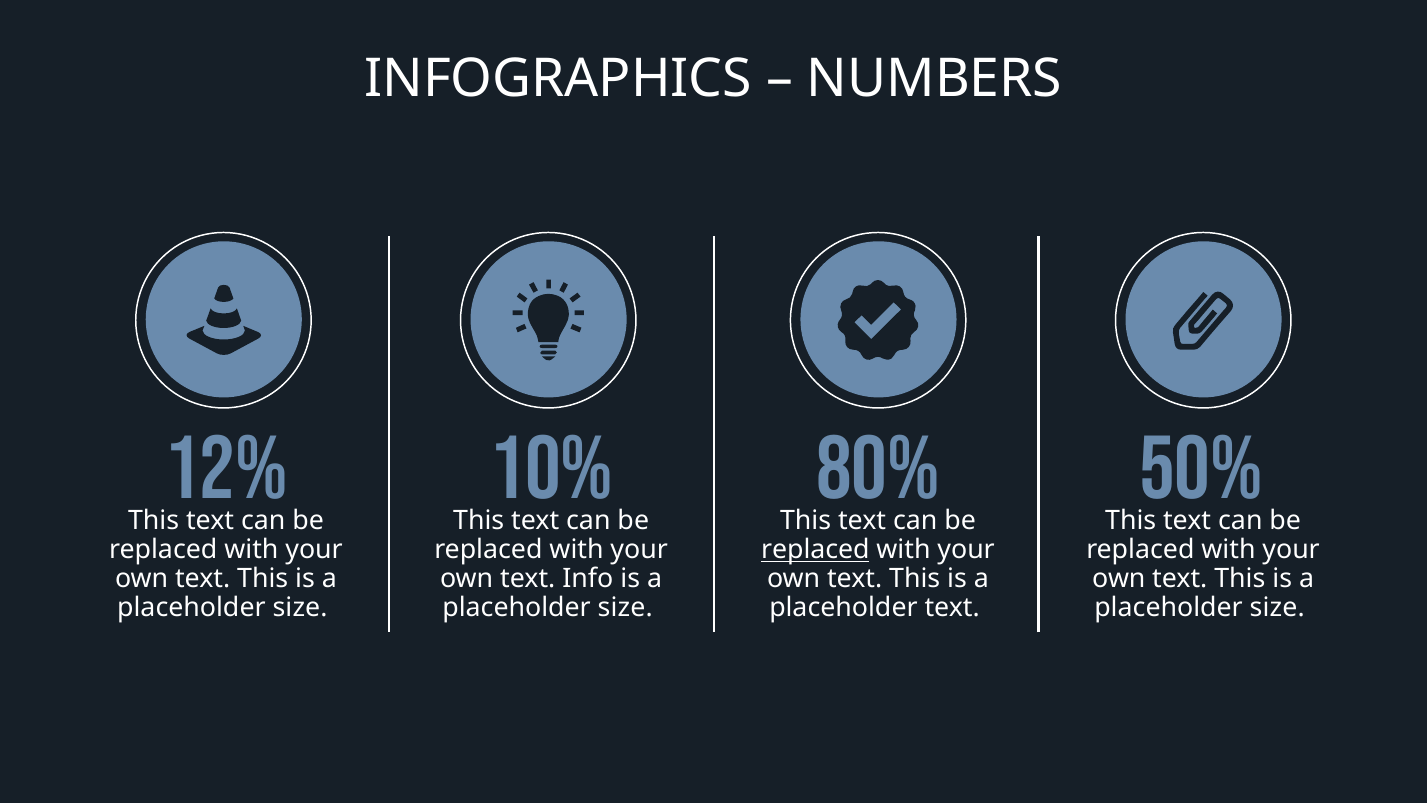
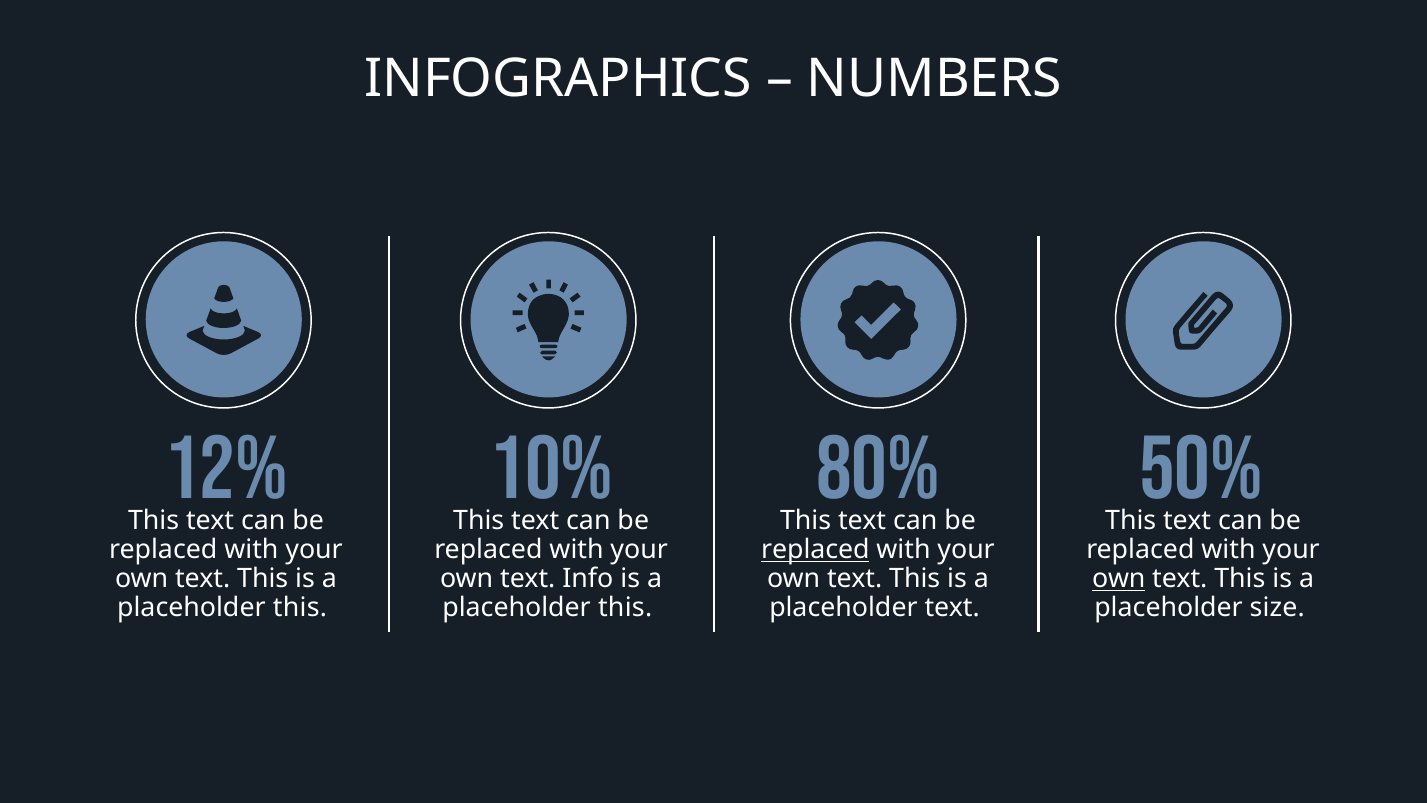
own underline: none -> present (1119, 579)
size: size -> this (300, 608)
size: size -> this (625, 608)
